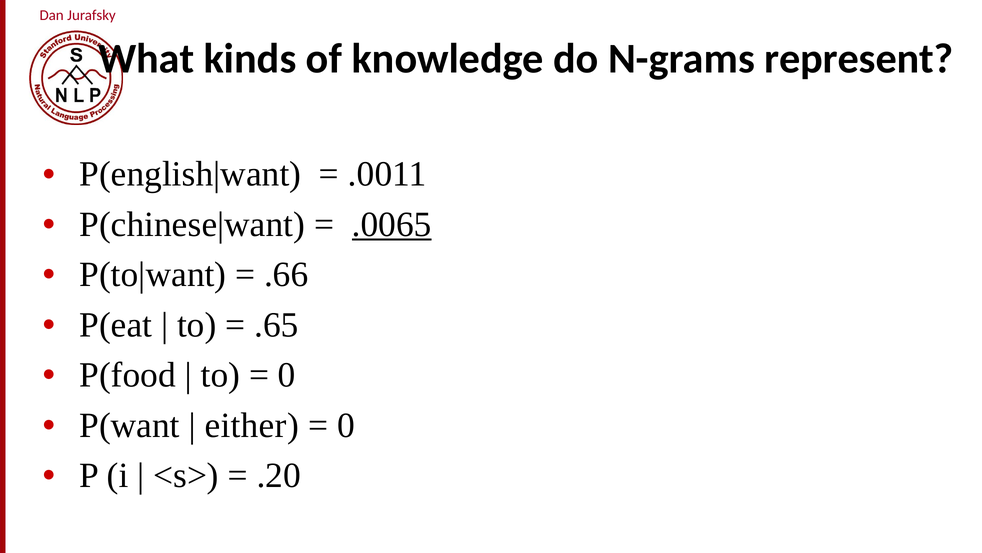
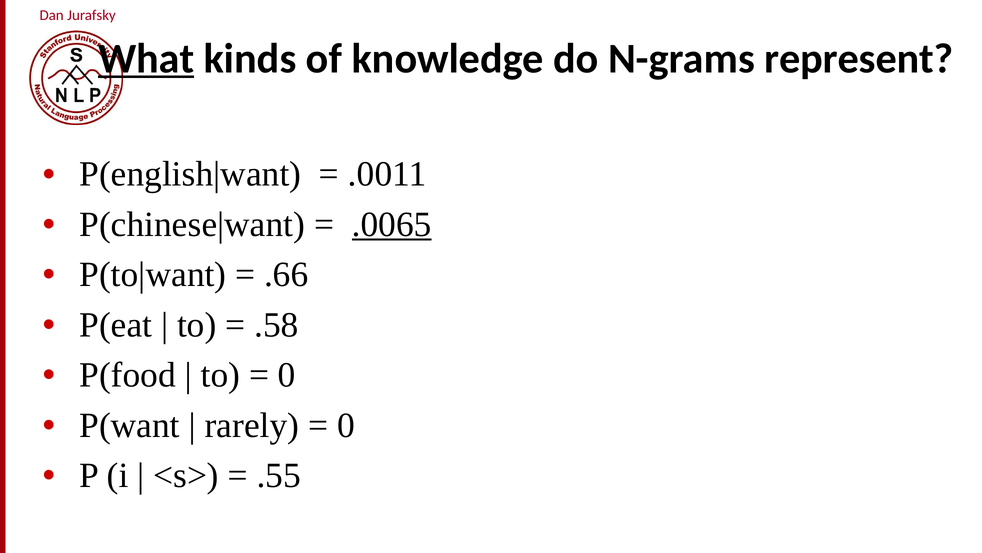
What underline: none -> present (146, 59)
.65: .65 -> .58 (276, 324)
either: either -> rarely (252, 425)
.20: .20 -> .55 (279, 475)
